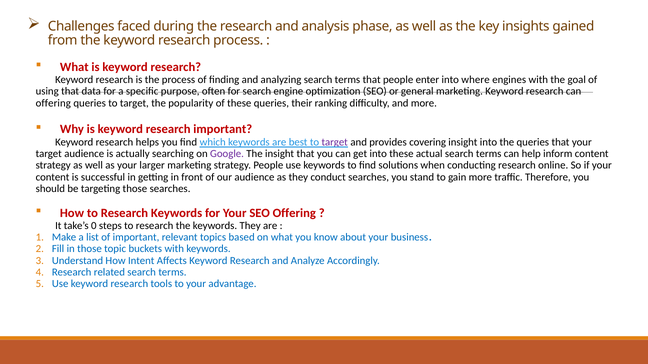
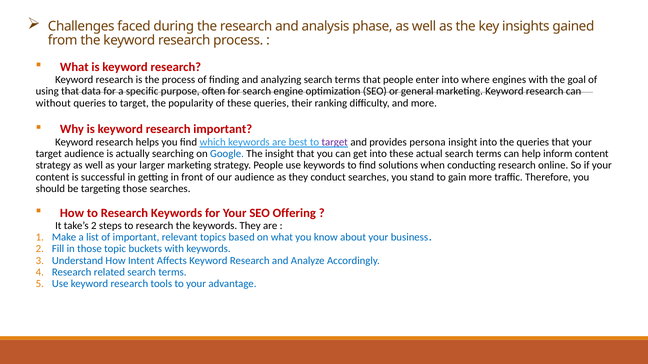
offering: offering -> without (53, 103)
covering: covering -> persona (428, 142)
Google colour: purple -> blue (227, 154)
take’s 0: 0 -> 2 (94, 226)
